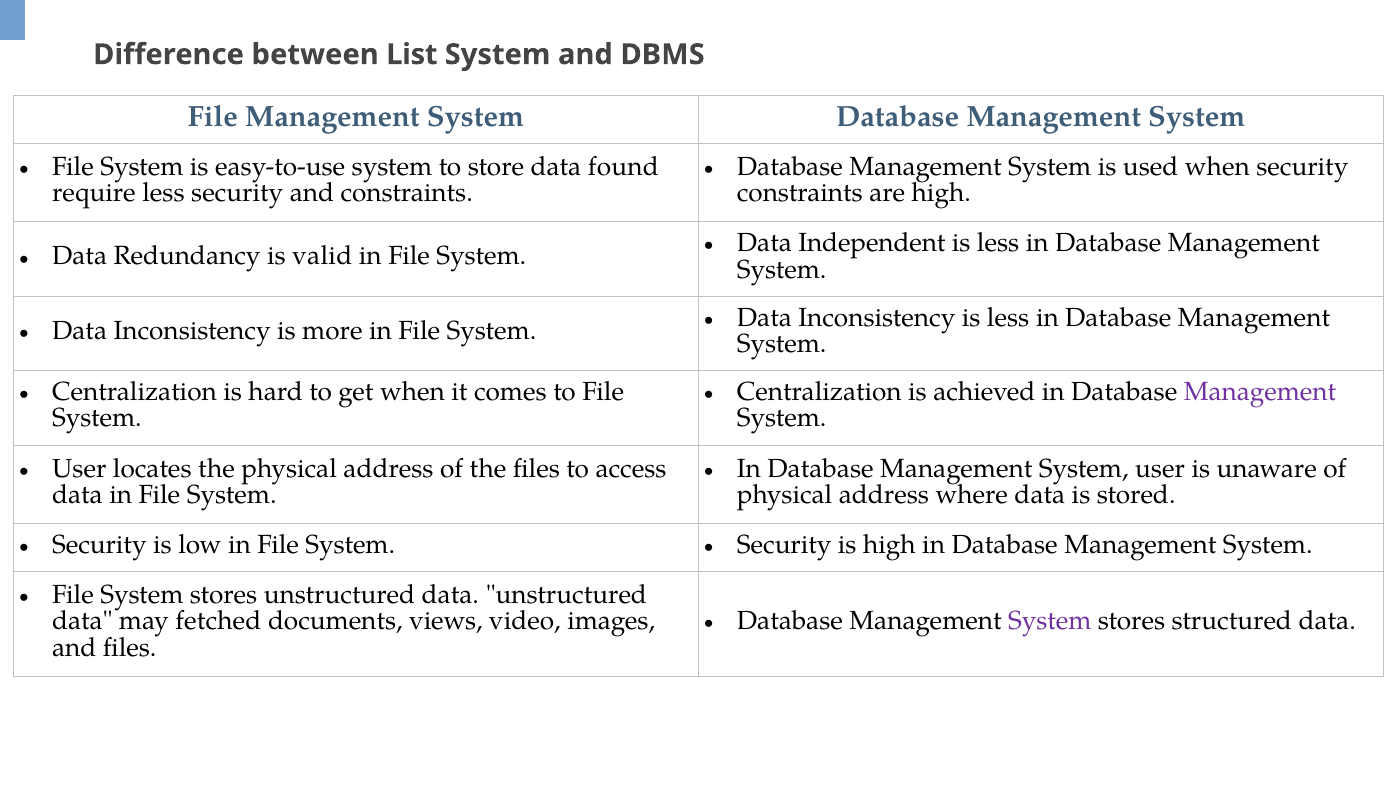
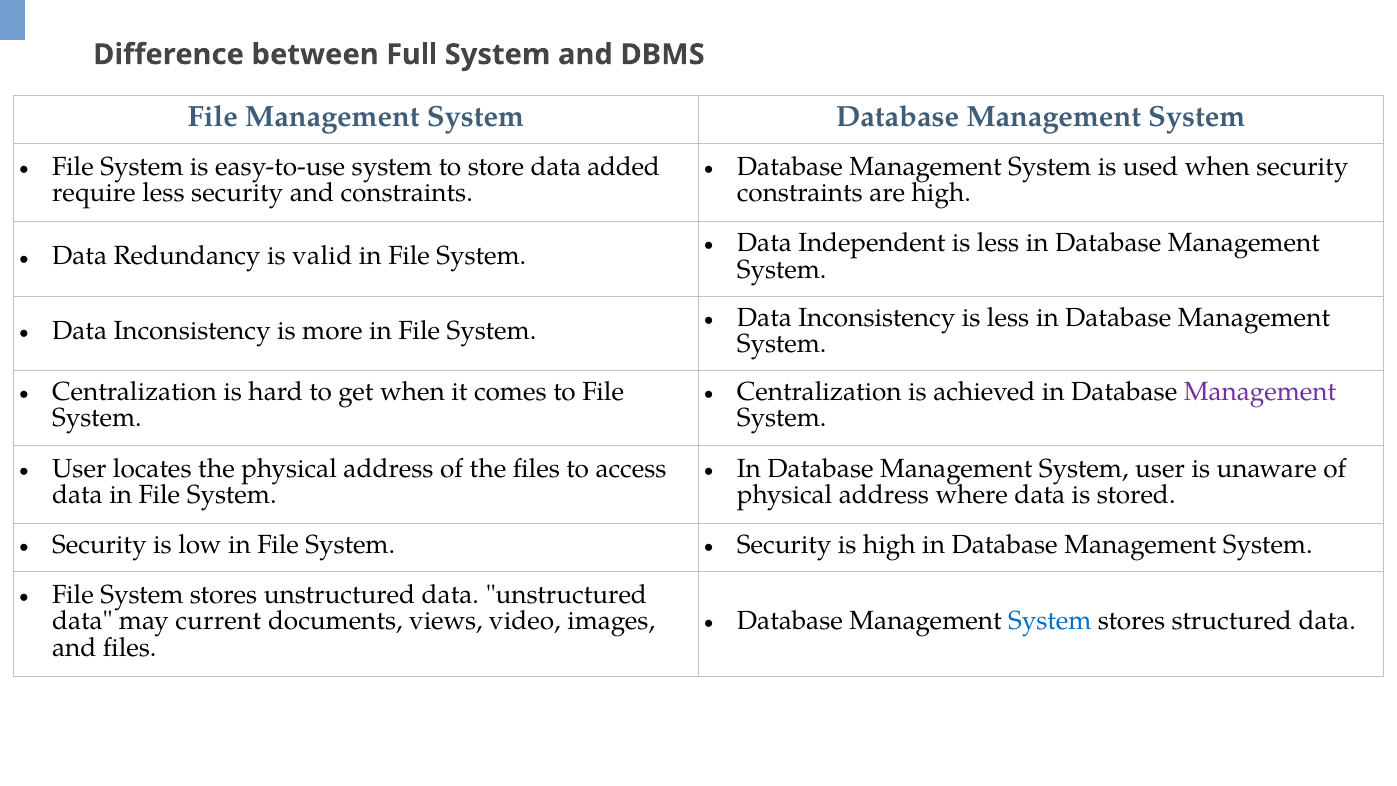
List: List -> Full (412, 55)
found: found -> added (624, 166)
System colour: purple -> blue (1050, 621)
fetched: fetched -> current (218, 621)
